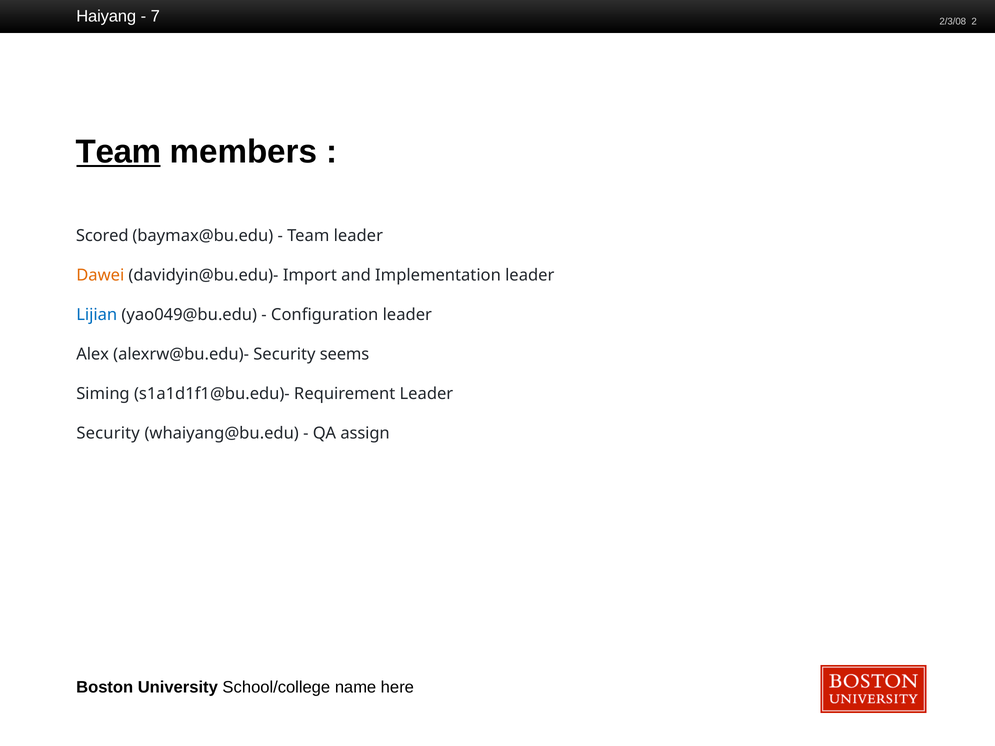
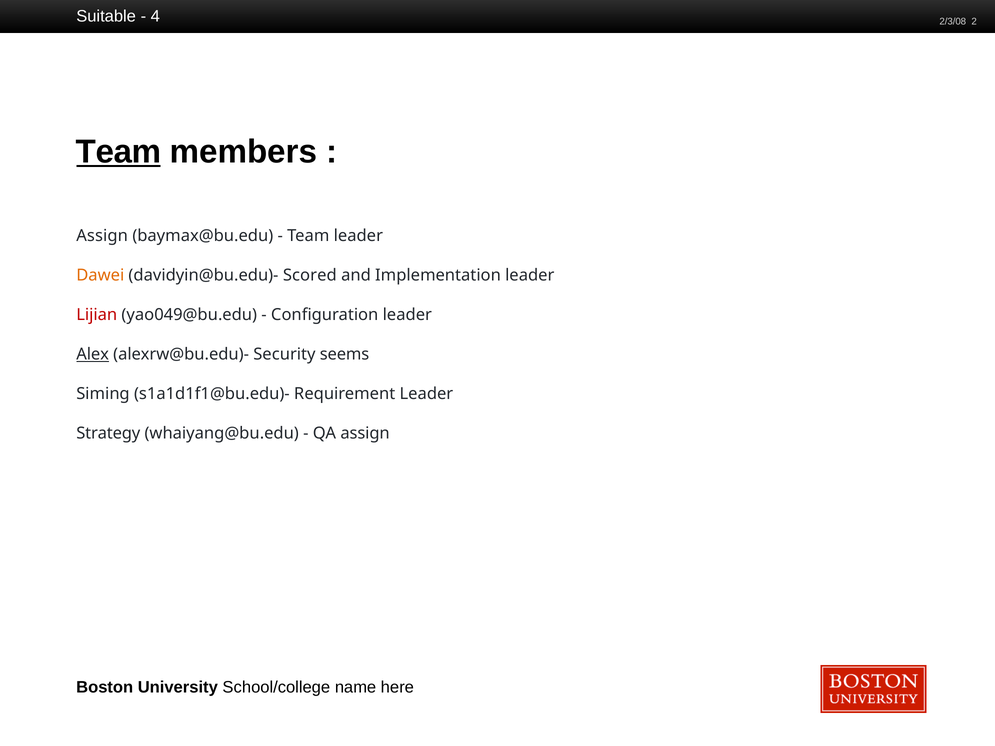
Haiyang: Haiyang -> Suitable (106, 16)
7: 7 -> 4 (155, 16)
Scored: Scored -> Assign (102, 236)
Import: Import -> Scored (310, 275)
Lijian colour: blue -> red (97, 315)
Alex underline: none -> present (93, 354)
Security: Security -> Strategy (108, 433)
